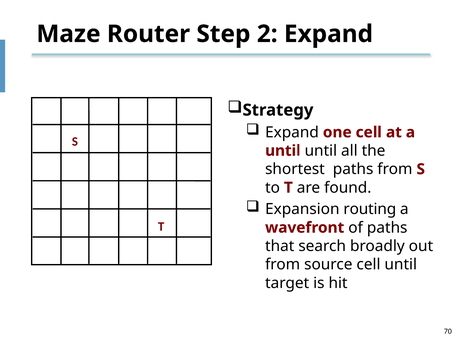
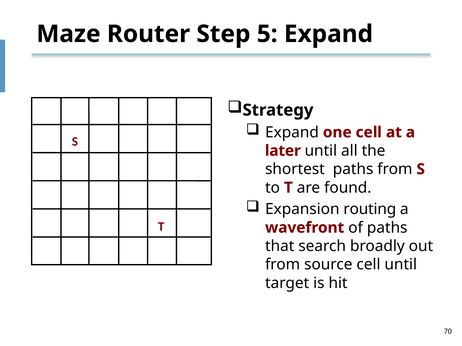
2: 2 -> 5 (267, 34)
until: until -> later (283, 151)
